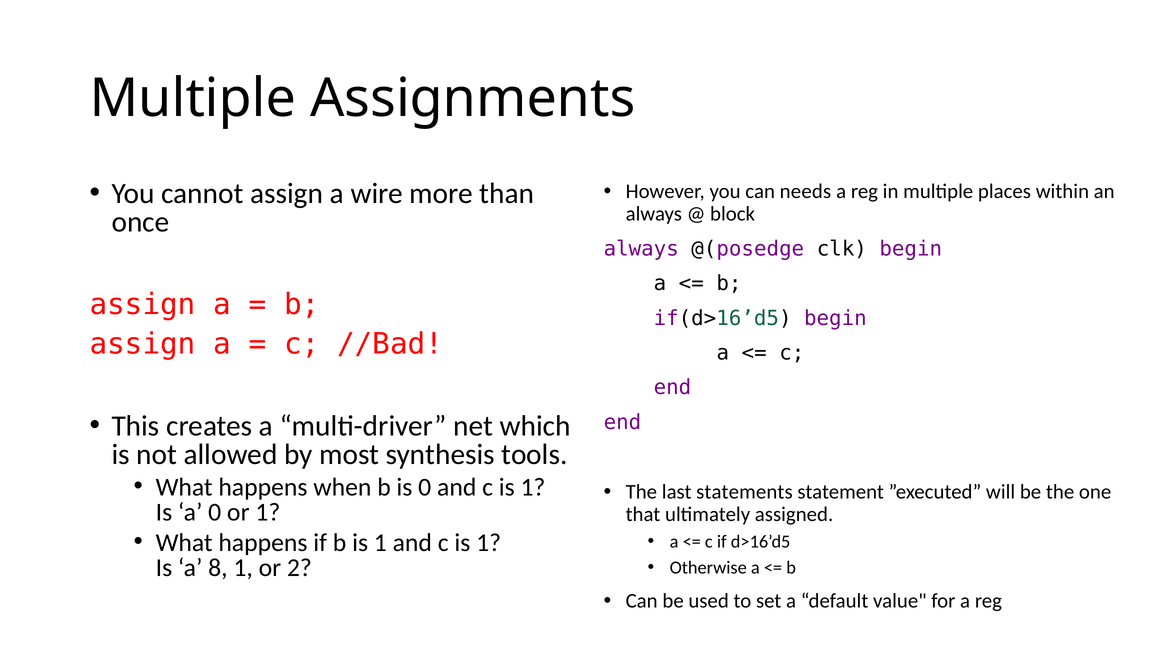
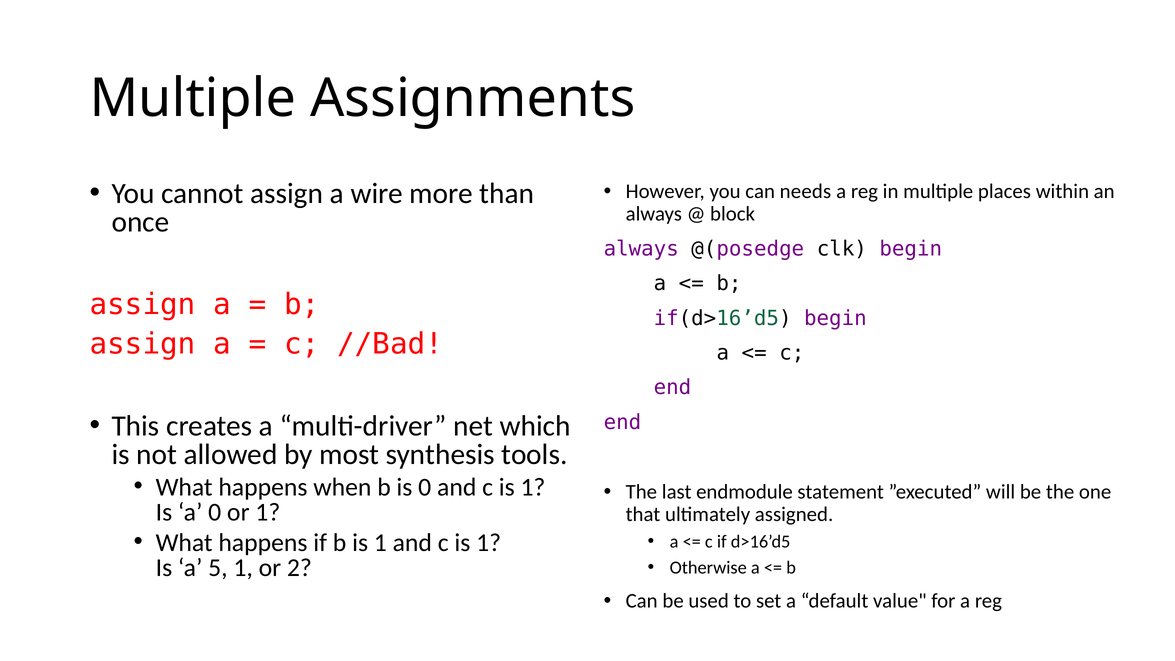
statements: statements -> endmodule (744, 492)
8: 8 -> 5 (218, 567)
